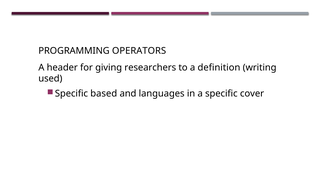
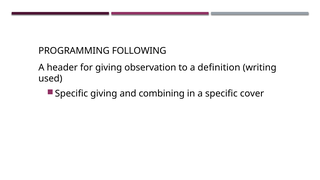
OPERATORS: OPERATORS -> FOLLOWING (139, 51)
researchers: researchers -> observation (150, 67)
Specific based: based -> giving (104, 94)
languages: languages -> combining (162, 94)
